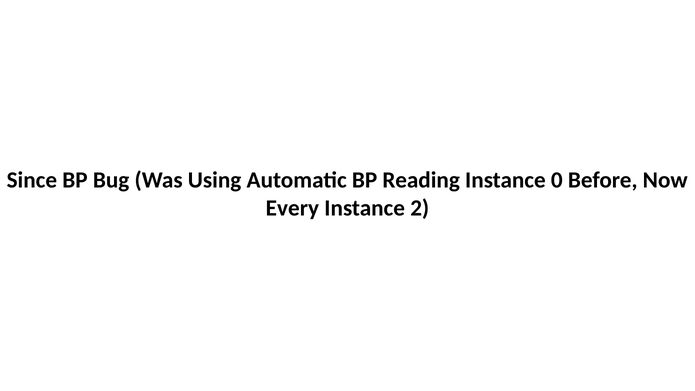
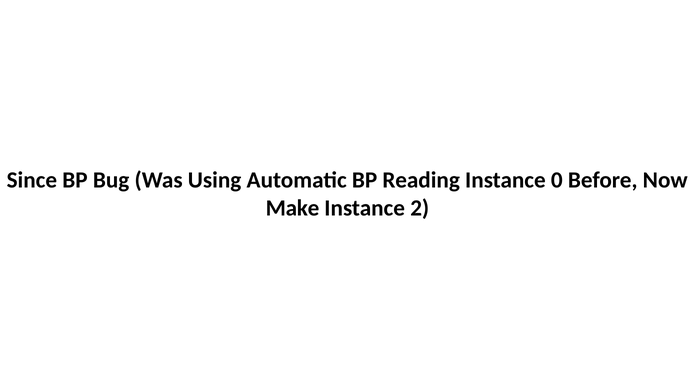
Every: Every -> Make (292, 208)
